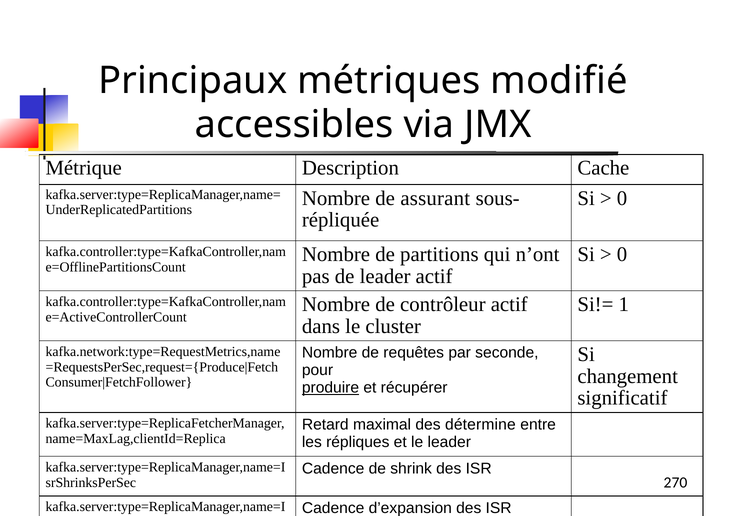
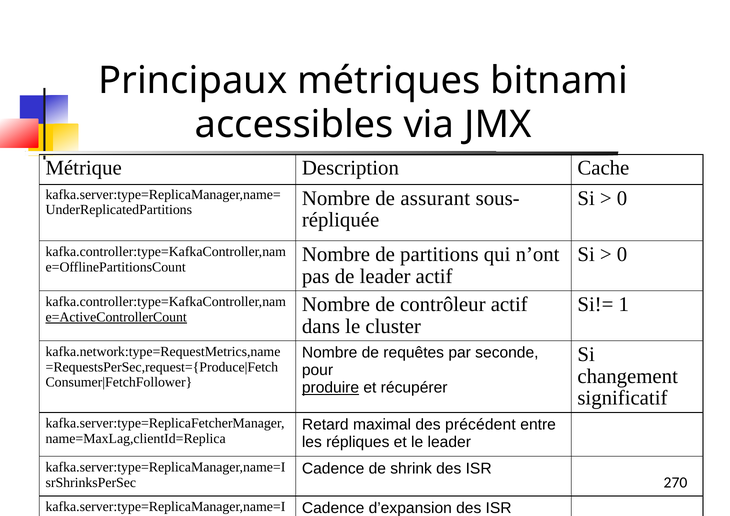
modifié: modifié -> bitnami (559, 81)
e=ActiveControllerCount underline: none -> present (116, 317)
détermine: détermine -> précédent (480, 425)
